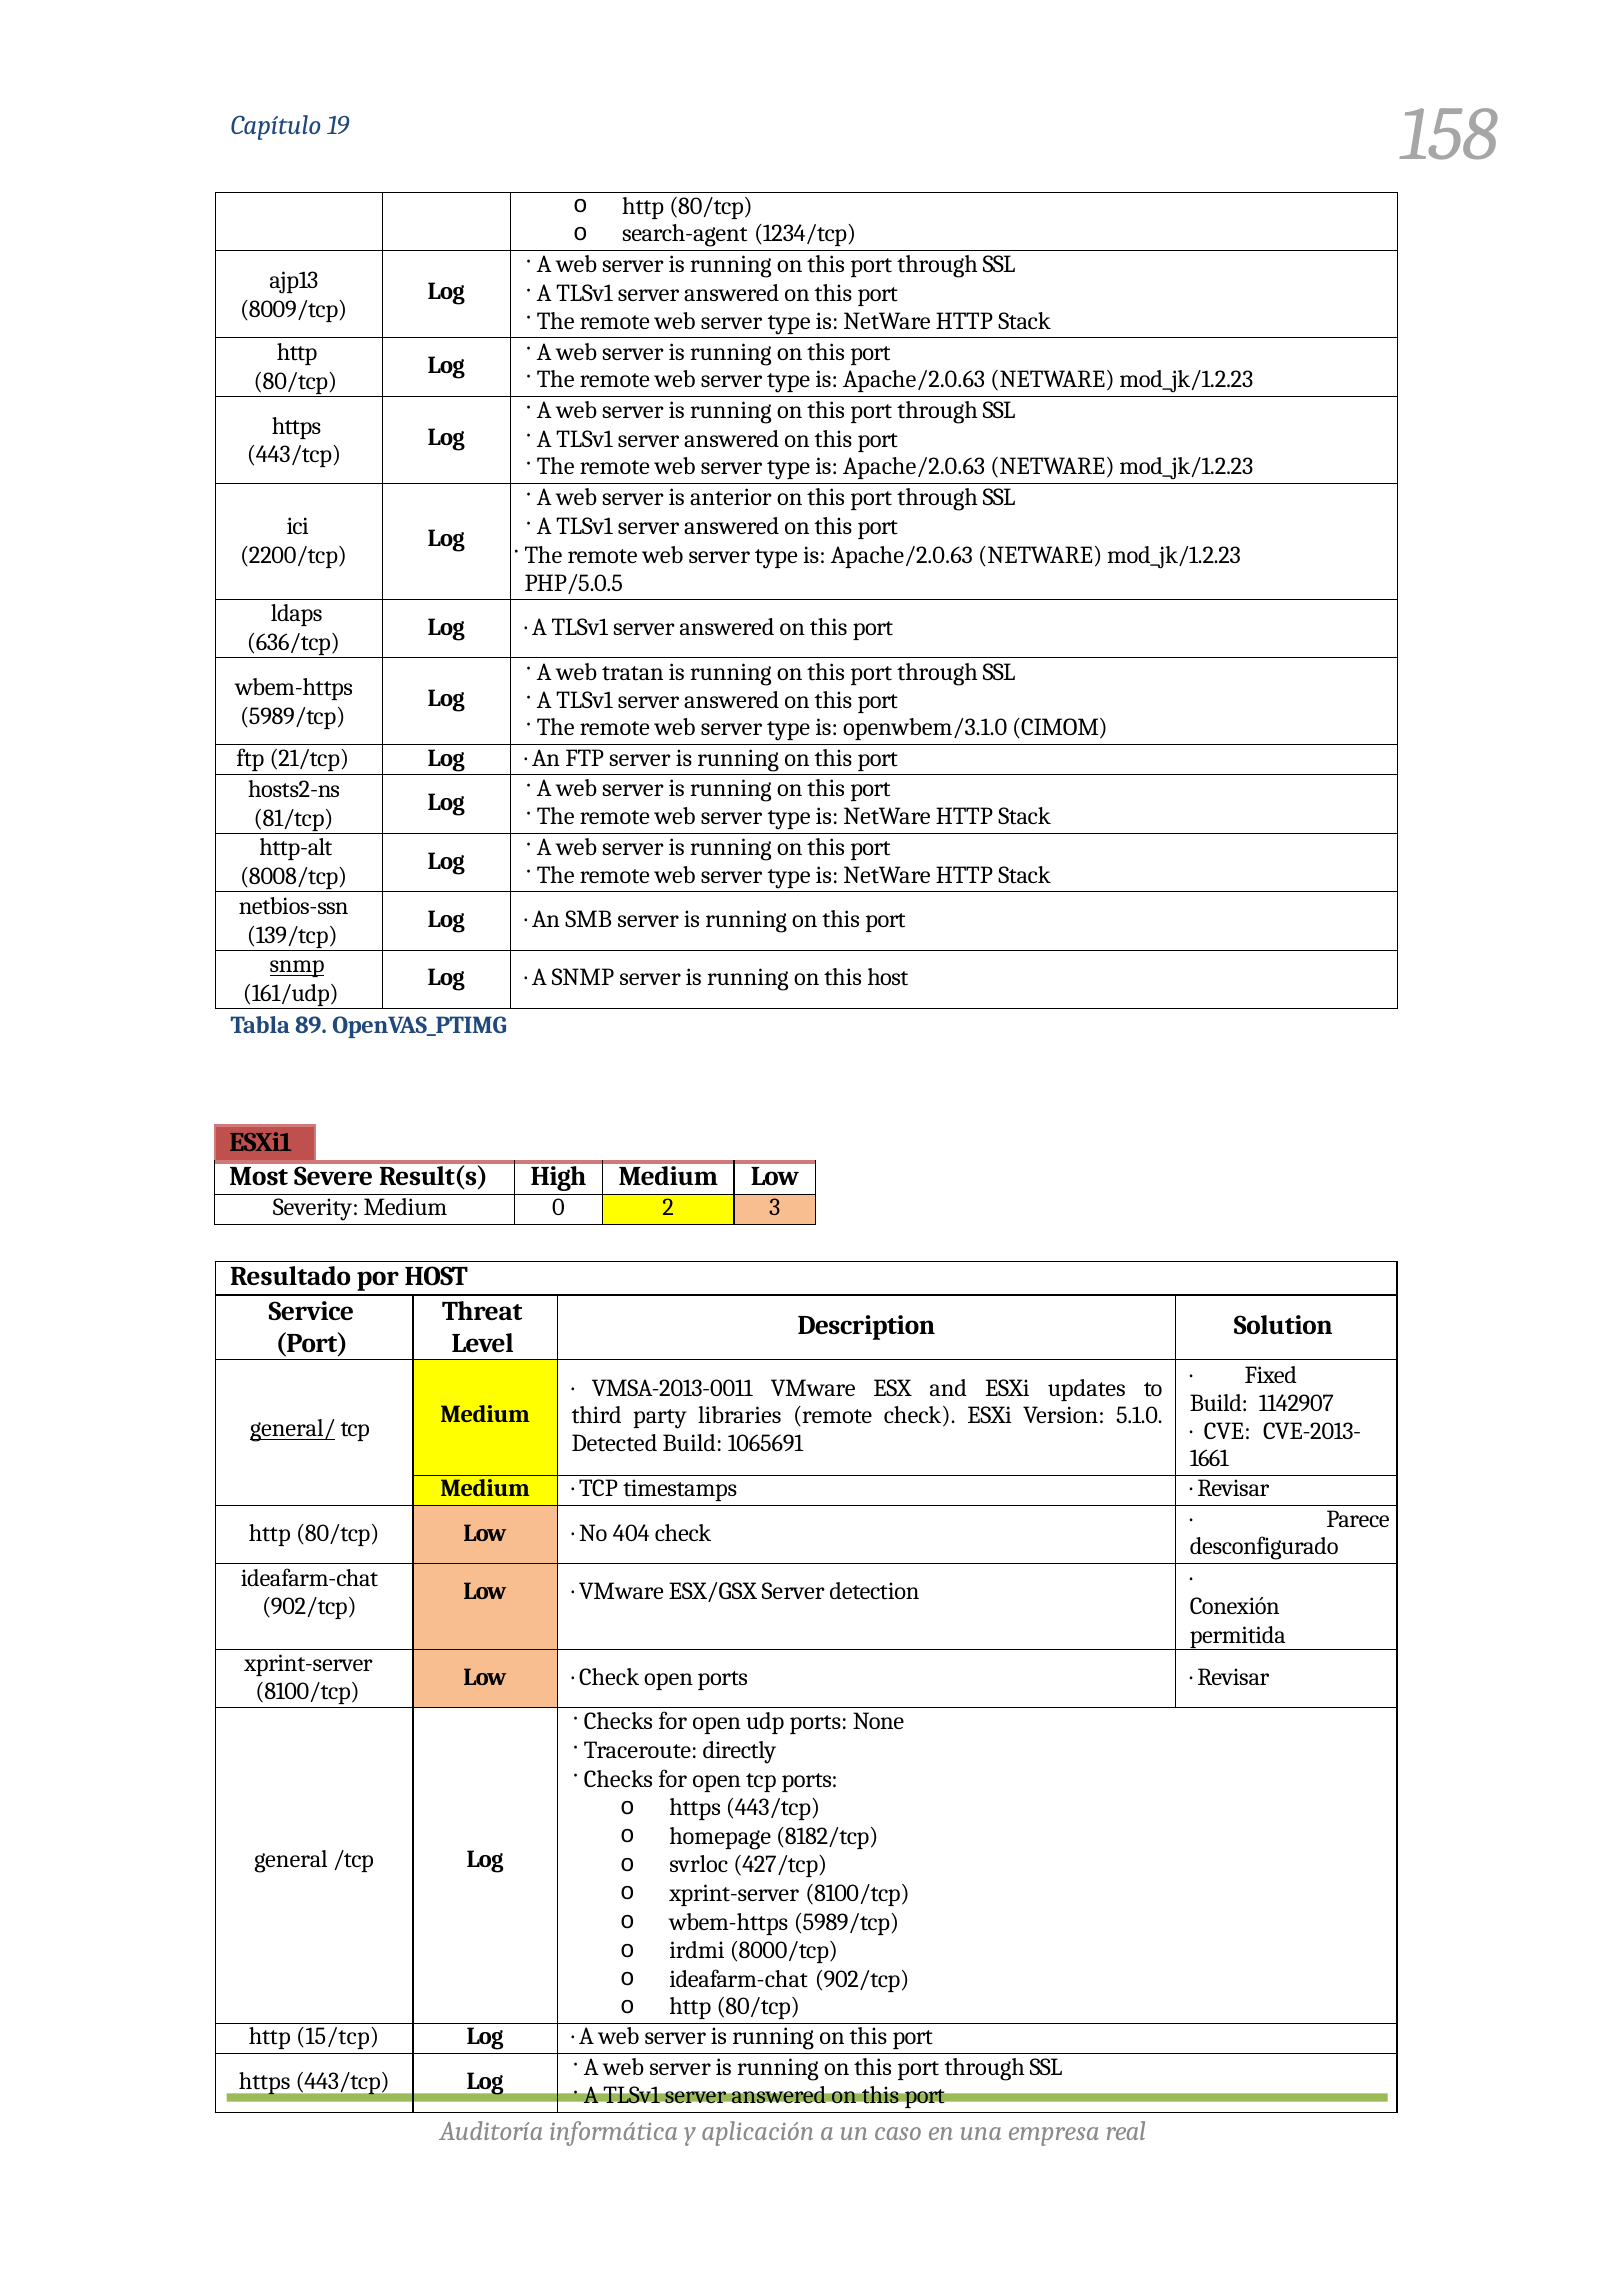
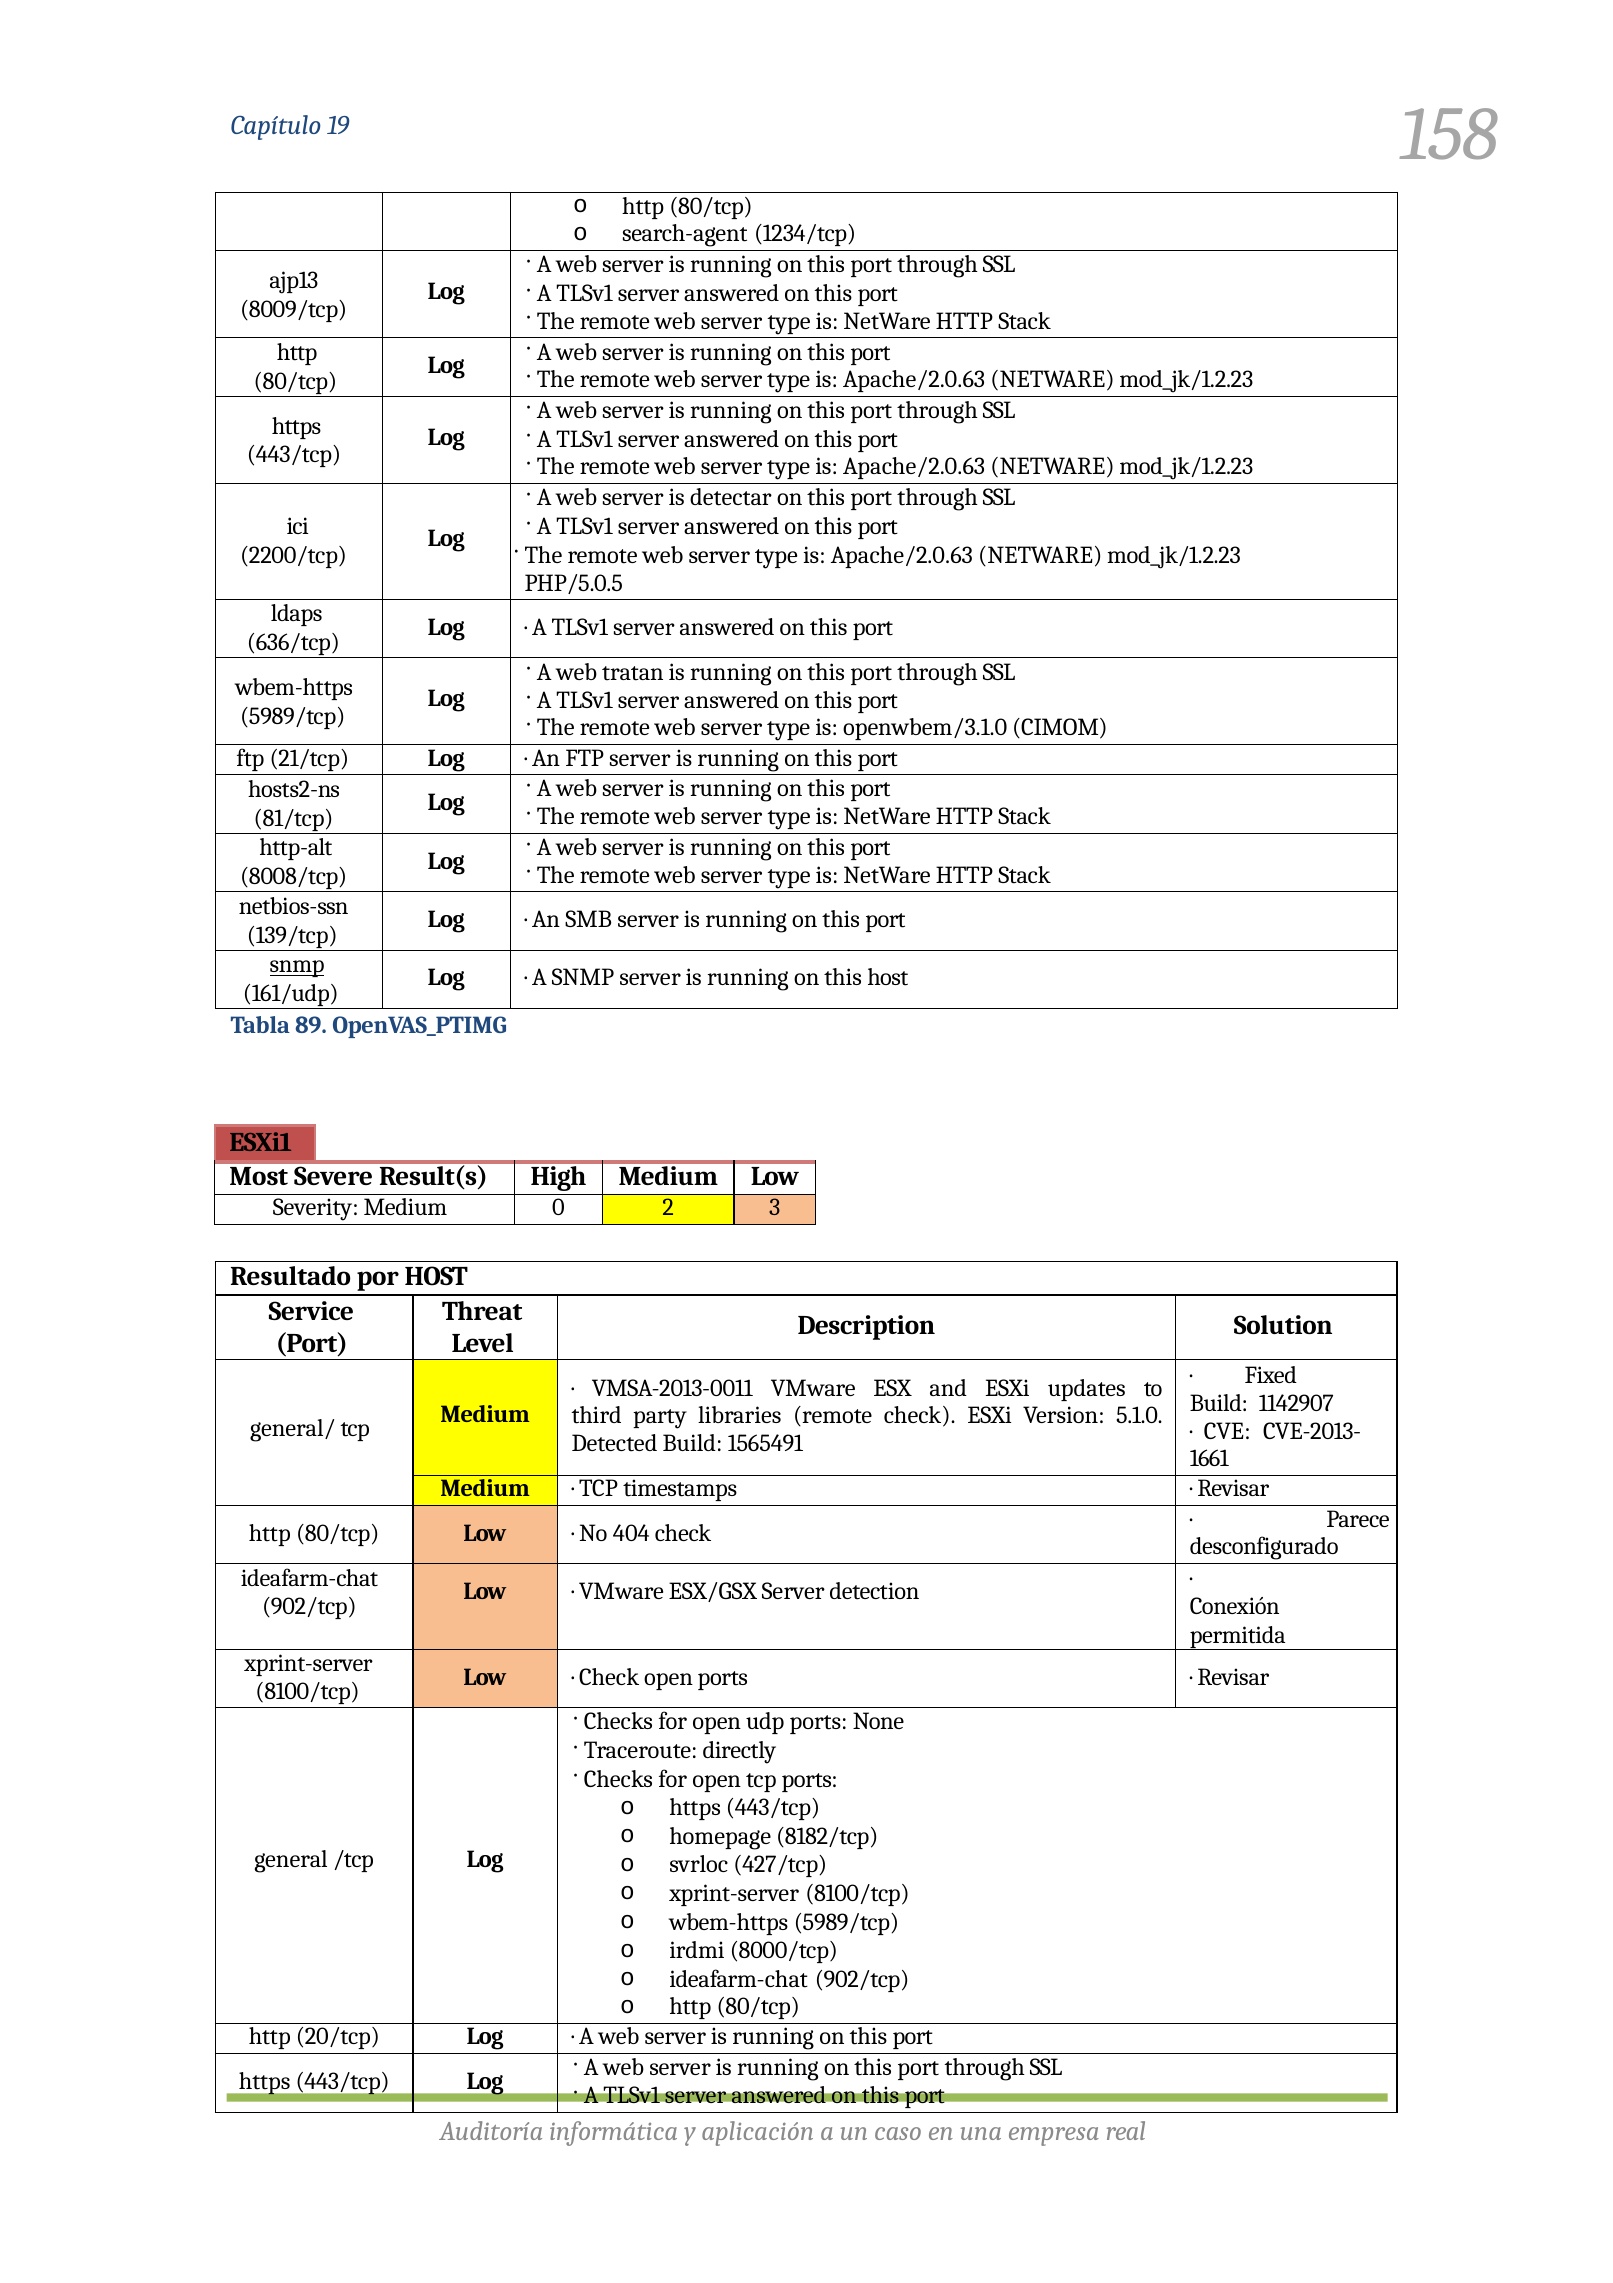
anterior: anterior -> detectar (731, 498)
general/ underline: present -> none (293, 1429)
1065691: 1065691 -> 1565491 (765, 1443)
15/tcp: 15/tcp -> 20/tcp (338, 2037)
